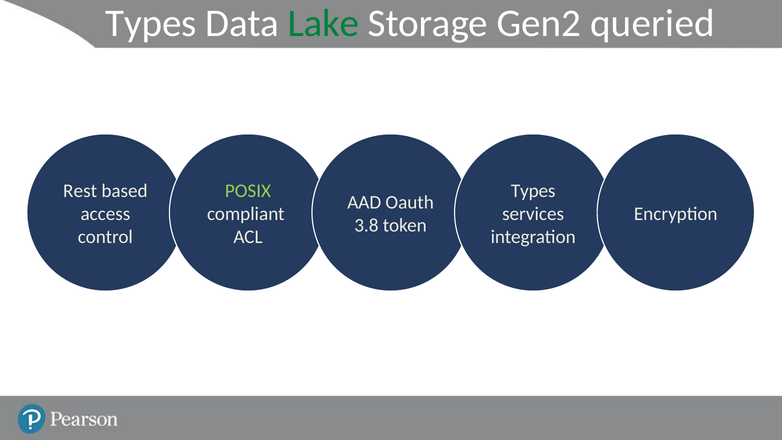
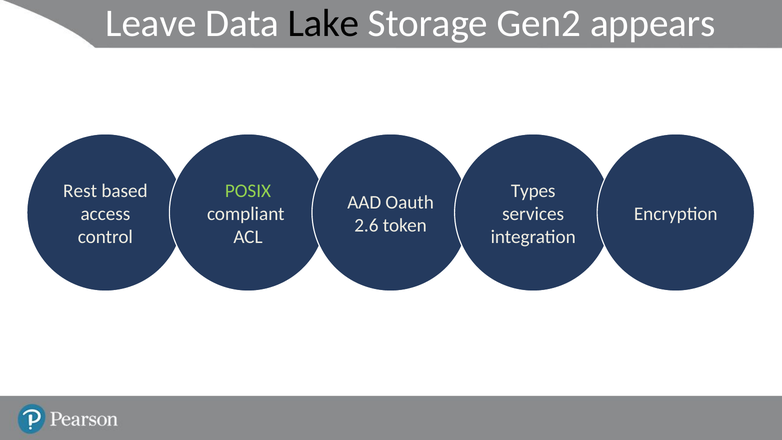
Types: Types -> Leave (151, 23)
Lake colour: green -> black (323, 23)
queried: queried -> appears (653, 23)
3.8: 3.8 -> 2.6 (366, 225)
